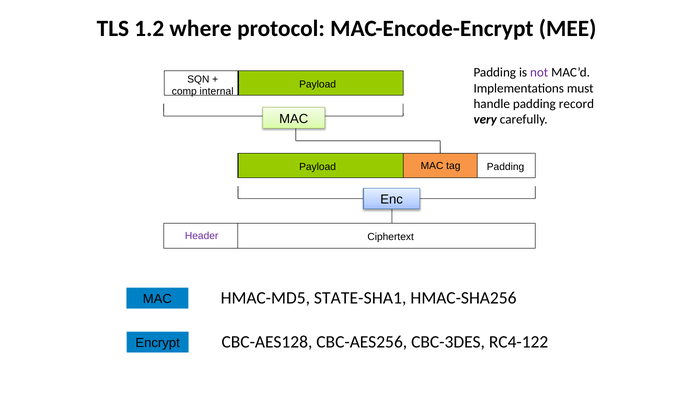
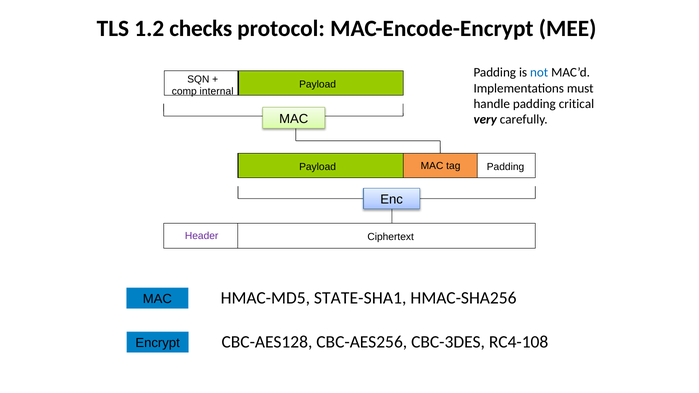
where: where -> checks (201, 28)
not colour: purple -> blue (539, 72)
record: record -> critical (576, 104)
RC4-122: RC4-122 -> RC4-108 (519, 342)
